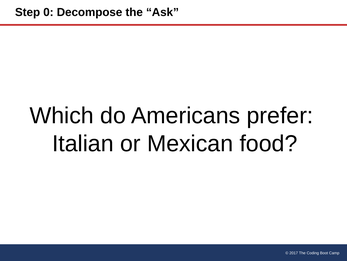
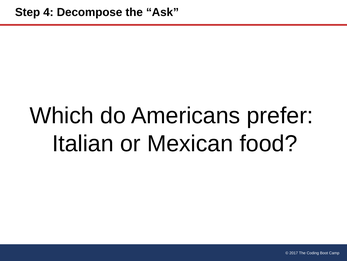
0: 0 -> 4 (48, 12)
